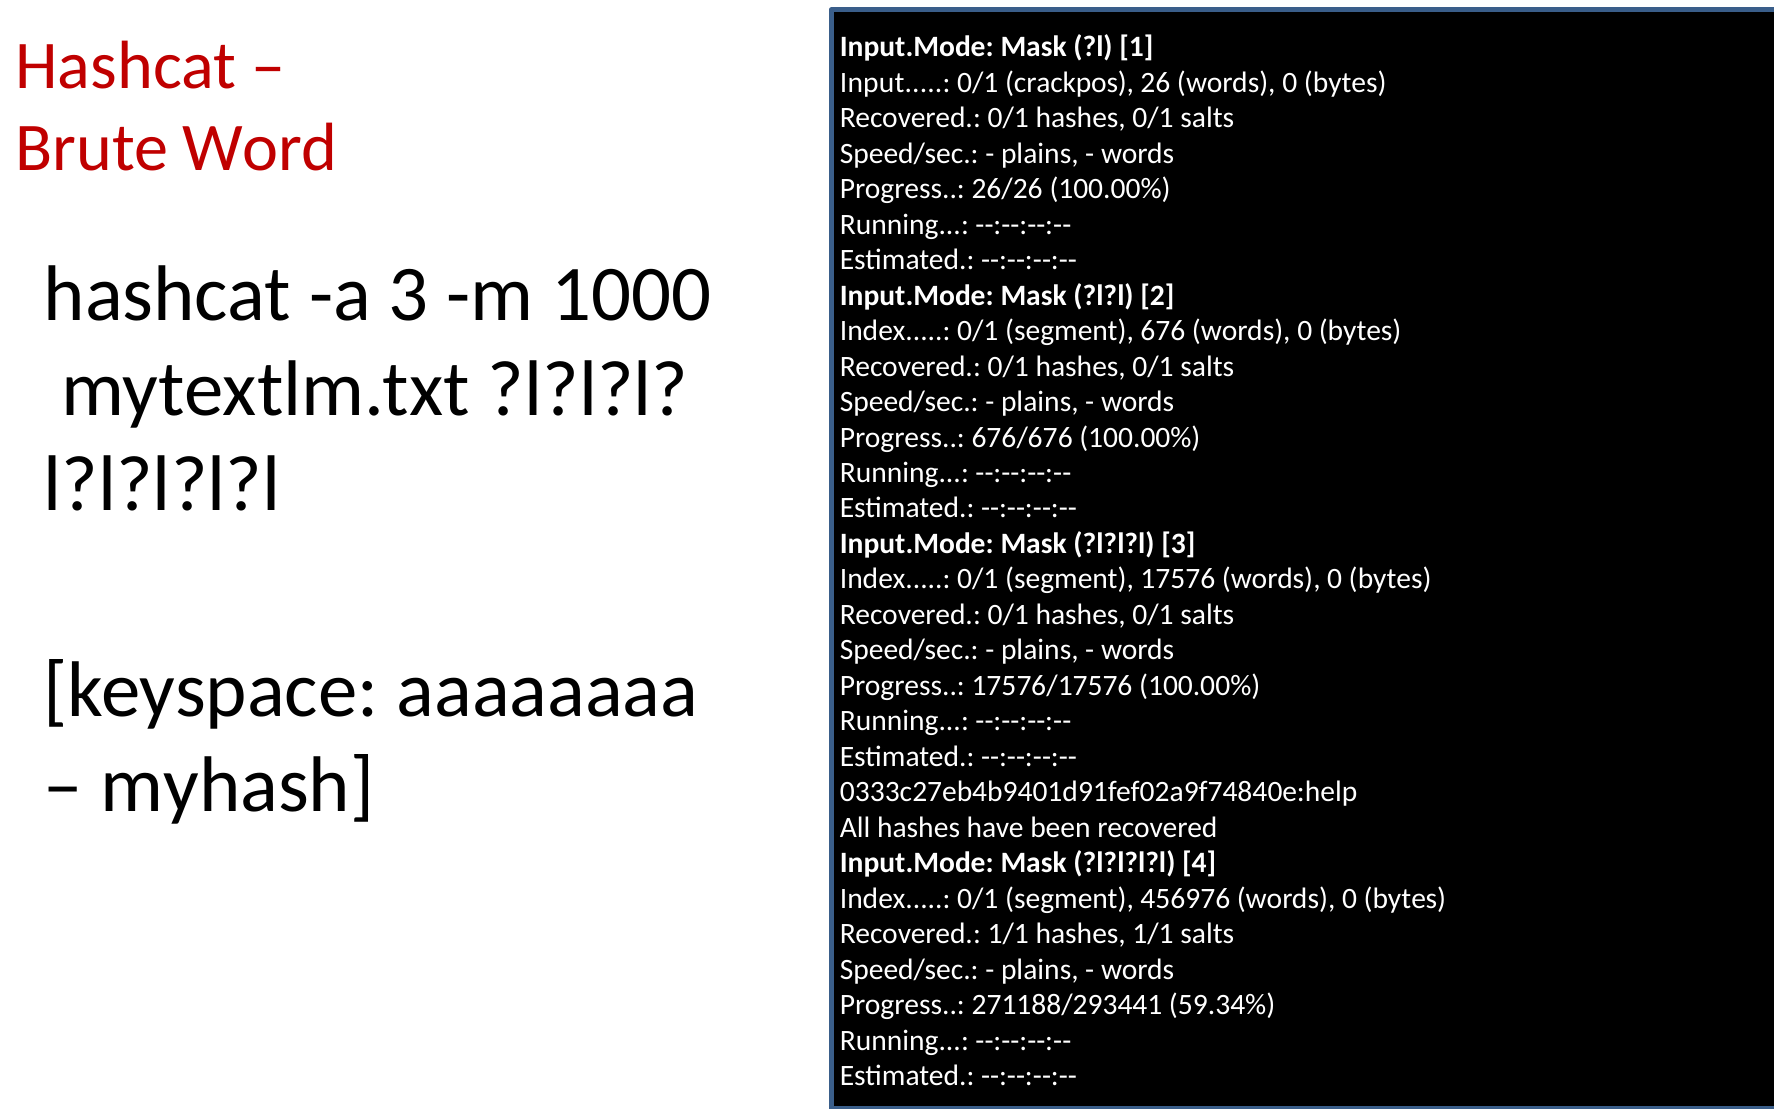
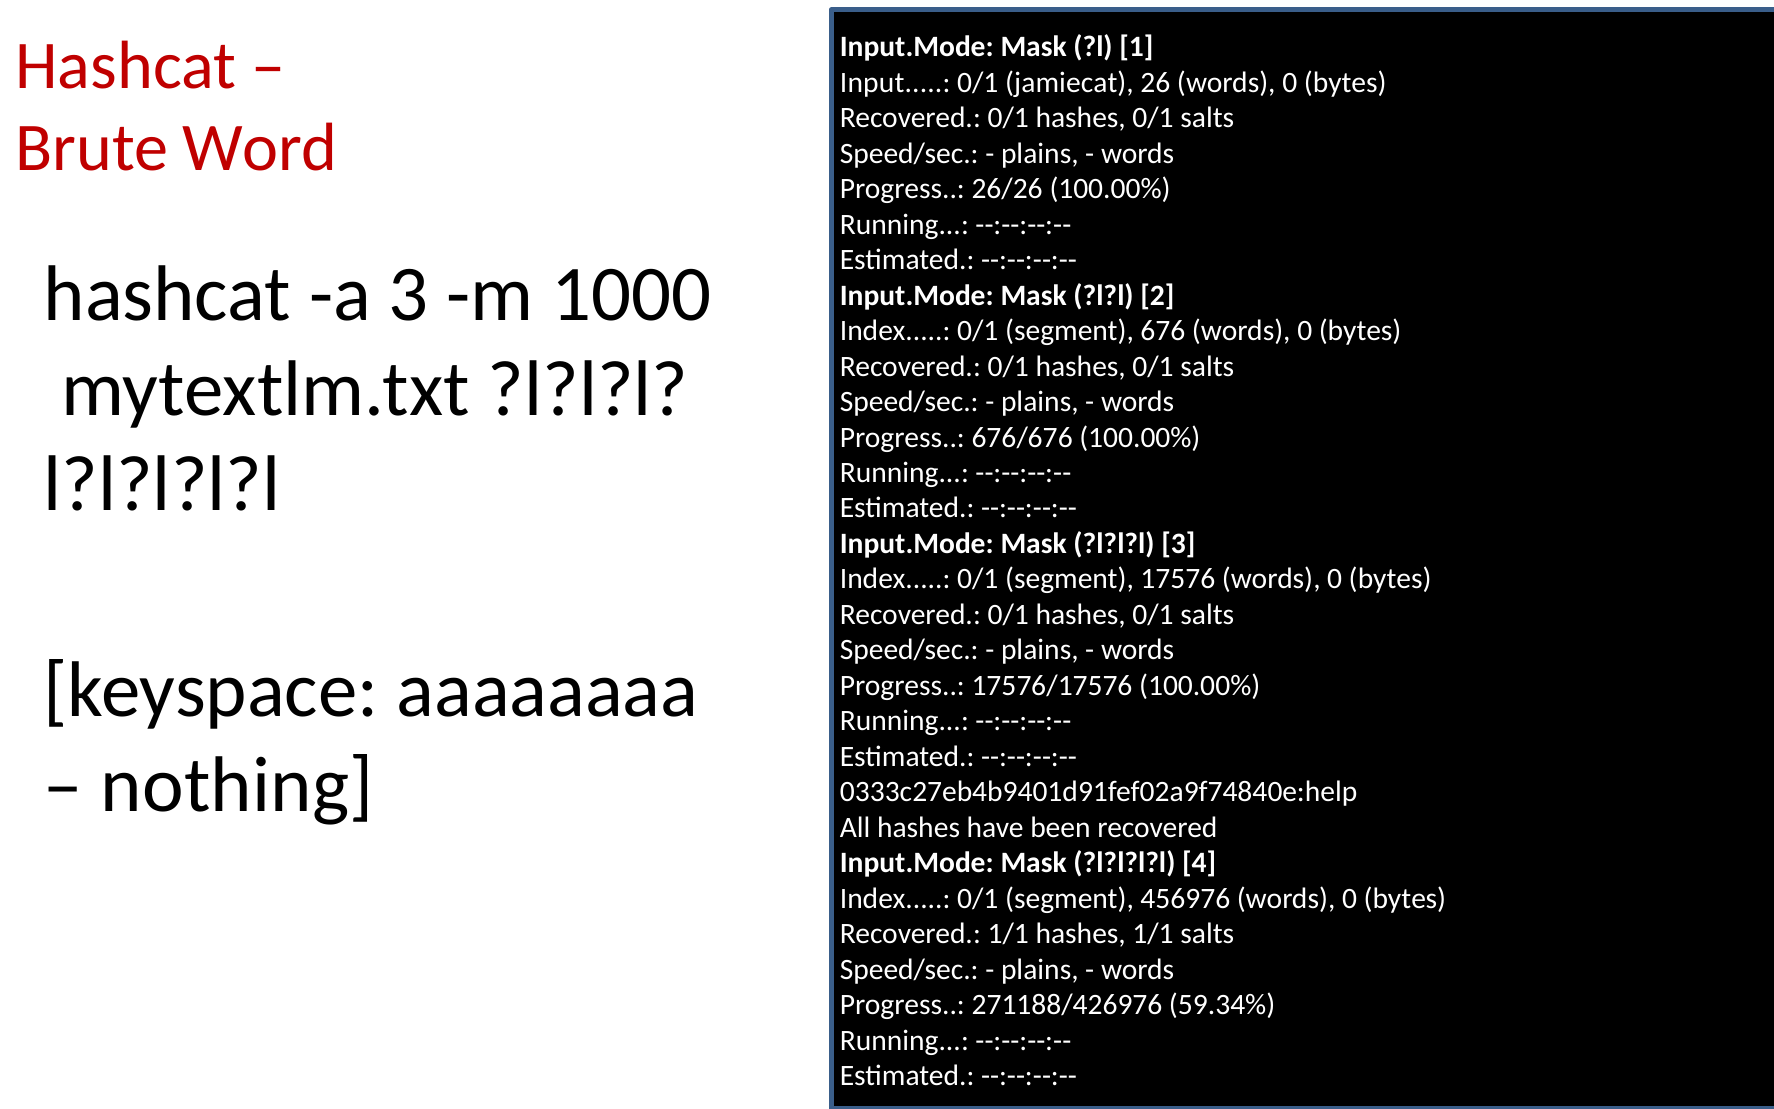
crackpos: crackpos -> jamiecat (1070, 82)
myhash: myhash -> nothing (237, 785)
271188/293441: 271188/293441 -> 271188/426976 (1067, 1005)
